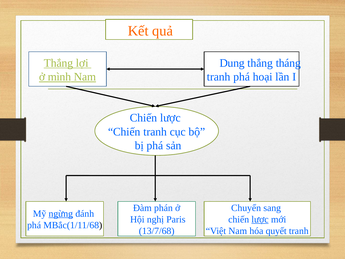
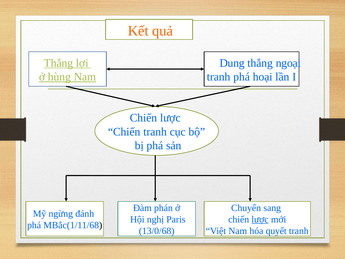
tháng: tháng -> ngoại (288, 63)
mình: mình -> hùng (59, 77)
ngừng underline: present -> none (61, 213)
13/7/68: 13/7/68 -> 13/0/68 (157, 231)
